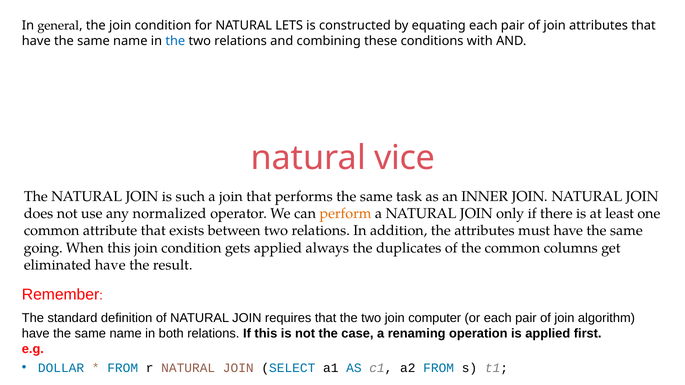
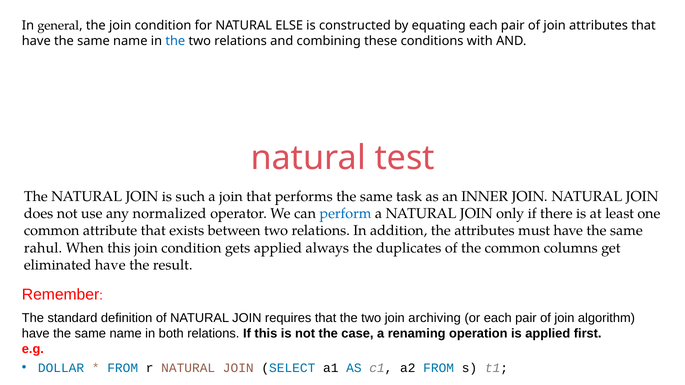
LETS: LETS -> ELSE (289, 26)
vice: vice -> test (405, 158)
perform colour: orange -> blue (345, 214)
going: going -> rahul (43, 248)
computer: computer -> archiving (435, 318)
